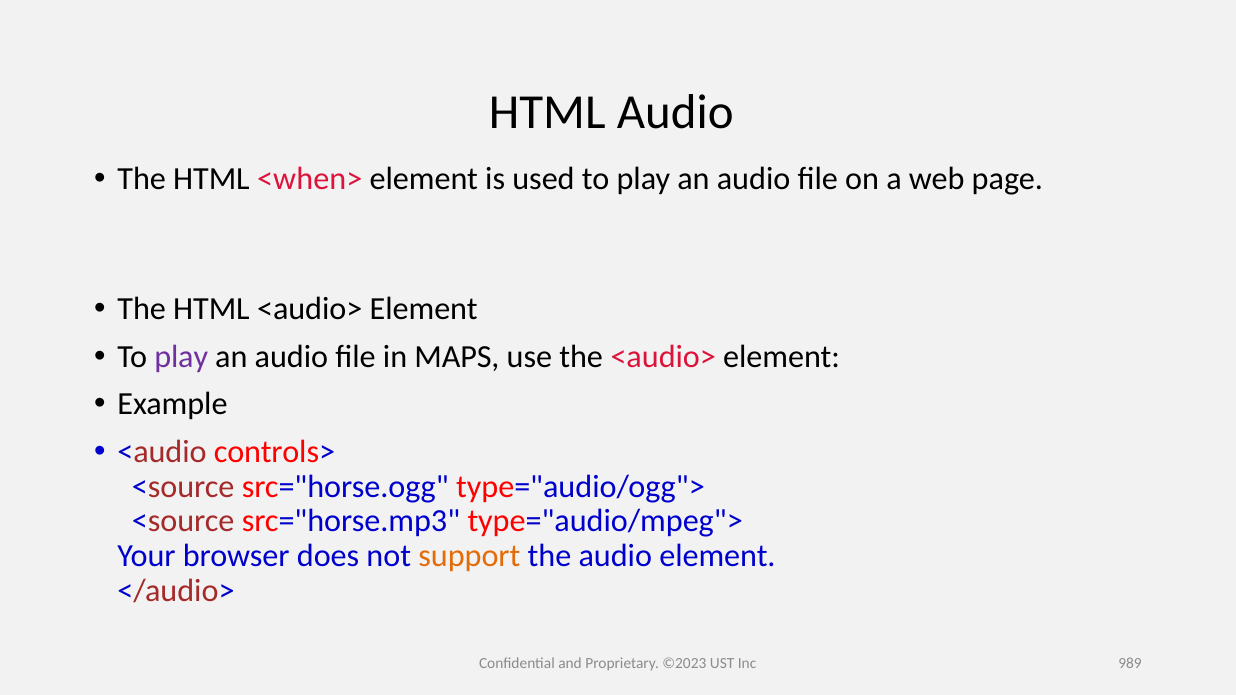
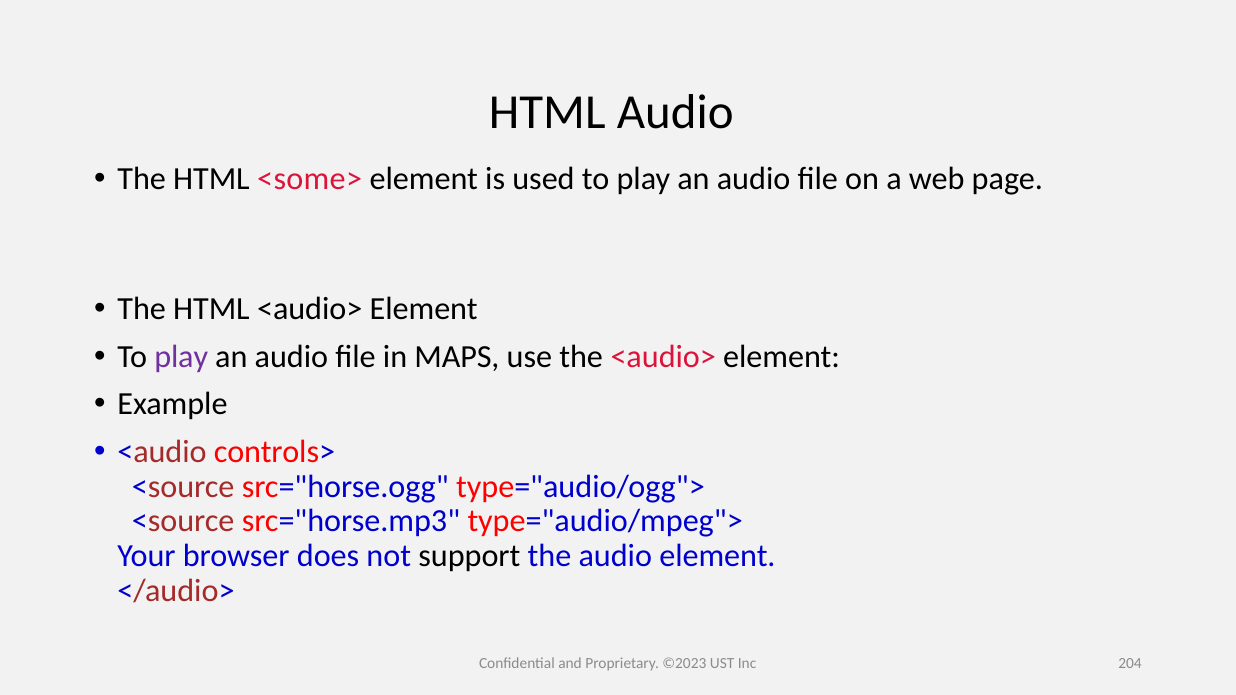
<when>: <when> -> <some> (310, 179)
support colour: orange -> black (469, 556)
989: 989 -> 204 (1130, 664)
